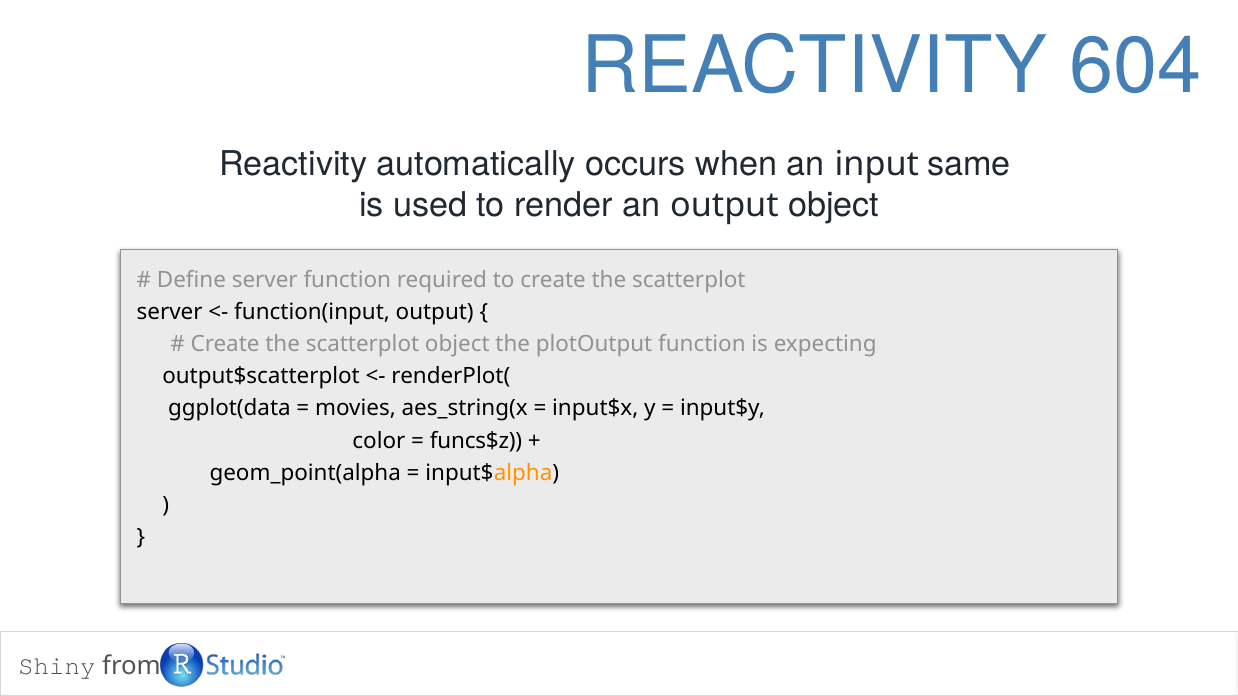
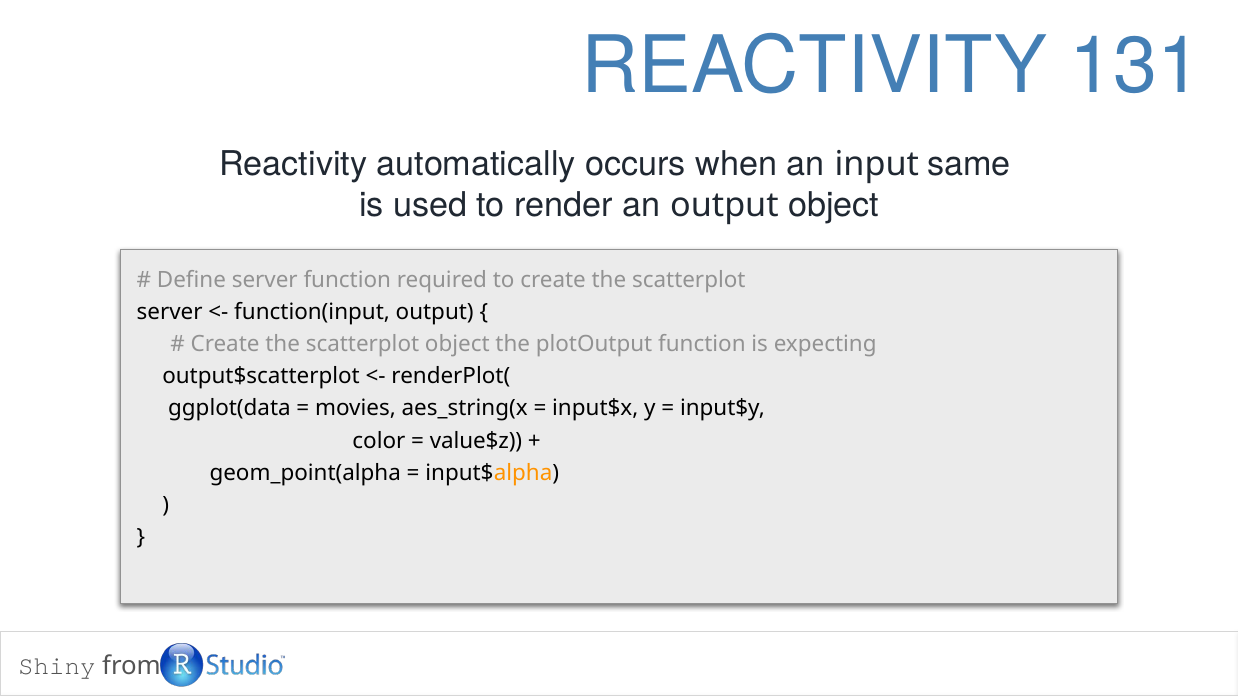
604: 604 -> 131 (1135, 67)
funcs$z: funcs$z -> value$z (476, 441)
